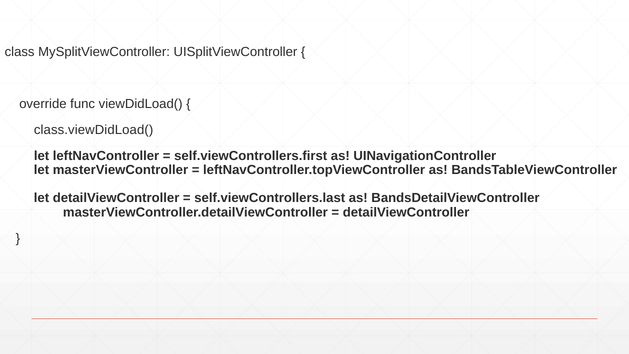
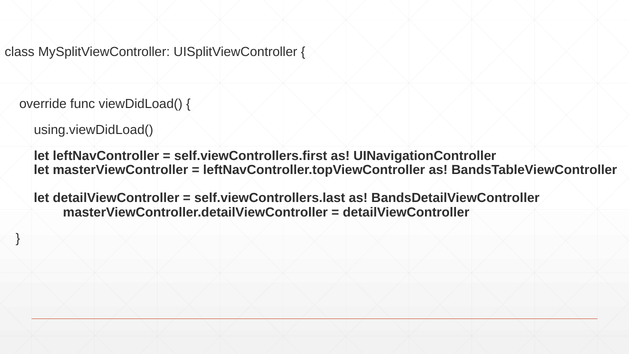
class.viewDidLoad(: class.viewDidLoad( -> using.viewDidLoad( (94, 130)
